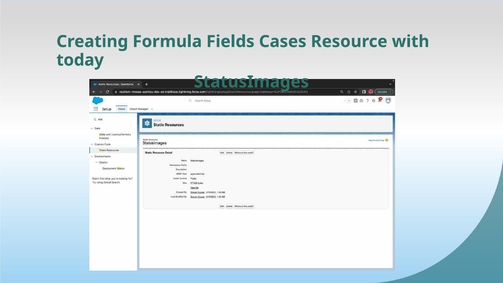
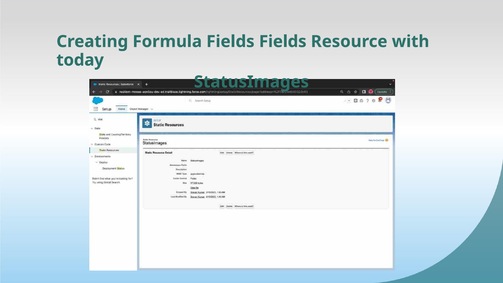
Fields Cases: Cases -> Fields (283, 42)
